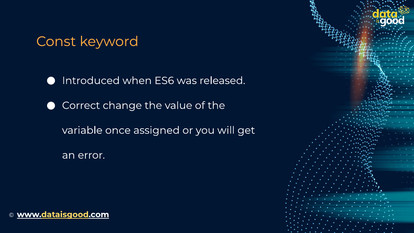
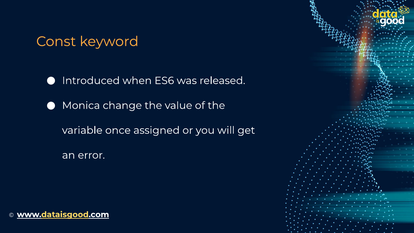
Correct: Correct -> Monica (81, 105)
